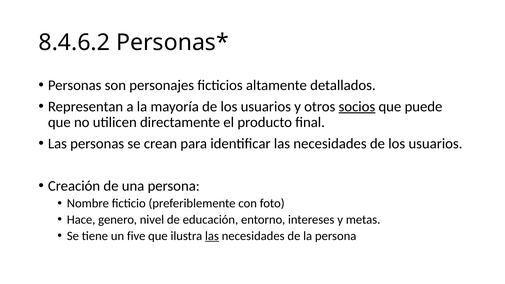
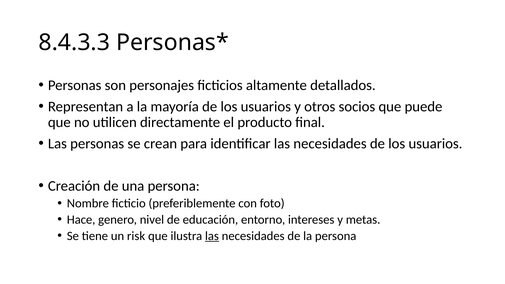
8.4.6.2: 8.4.6.2 -> 8.4.3.3 (74, 42)
socios underline: present -> none (357, 107)
five: five -> risk (136, 236)
